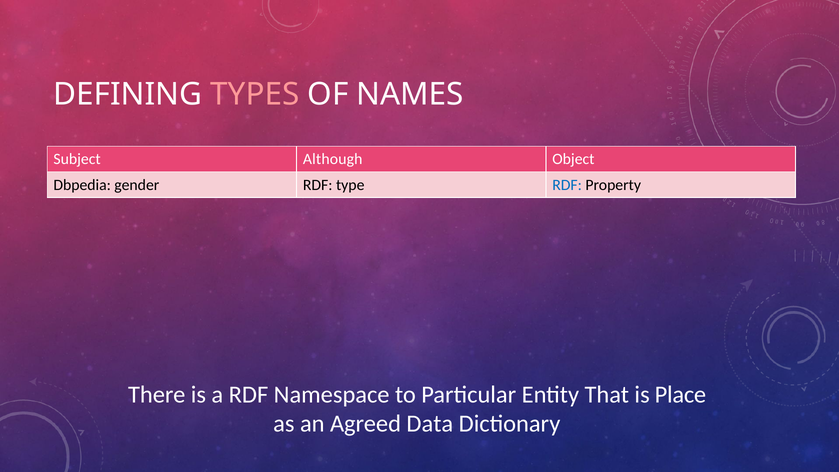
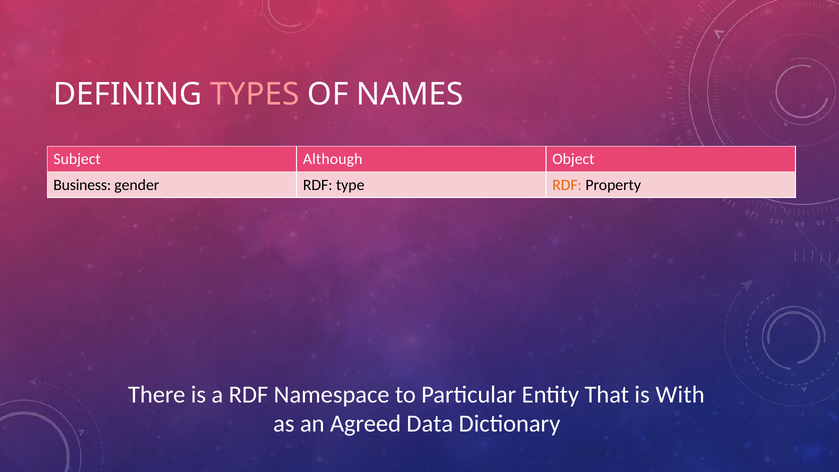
Dbpedia: Dbpedia -> Business (82, 185)
RDF colour: blue -> orange (567, 185)
Place: Place -> With (680, 394)
